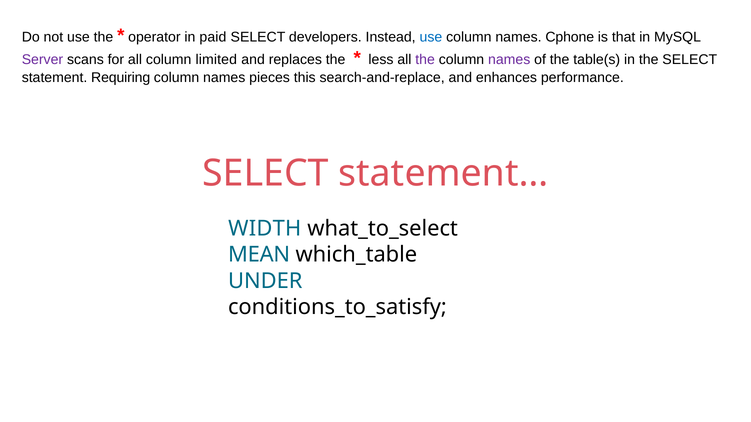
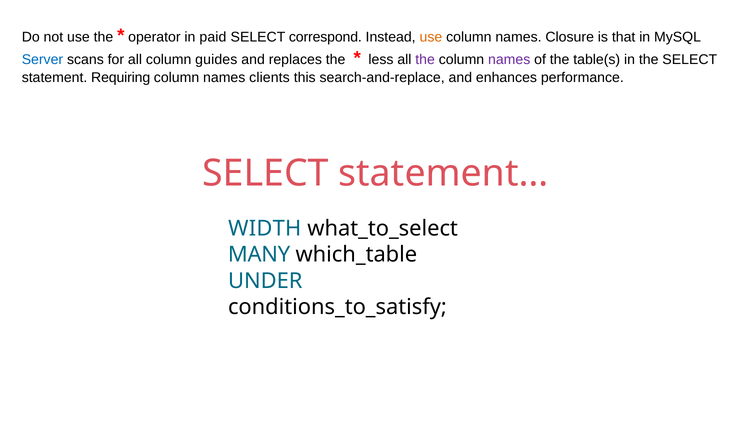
developers: developers -> correspond (325, 37)
use colour: blue -> orange (431, 37)
Cphone: Cphone -> Closure (570, 37)
Server colour: purple -> blue (42, 60)
limited: limited -> guides (216, 60)
pieces: pieces -> clients (270, 78)
MEAN: MEAN -> MANY (259, 255)
